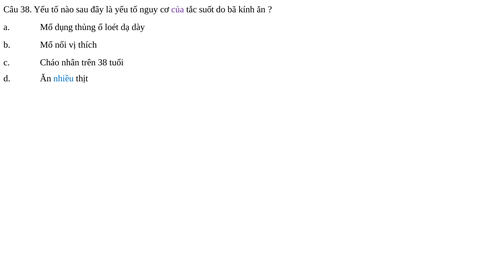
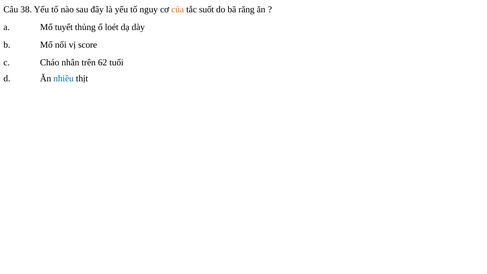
của colour: purple -> orange (178, 10)
kính: kính -> răng (247, 10)
dụng: dụng -> tuyết (64, 27)
thích: thích -> score (88, 45)
trên 38: 38 -> 62 (103, 63)
